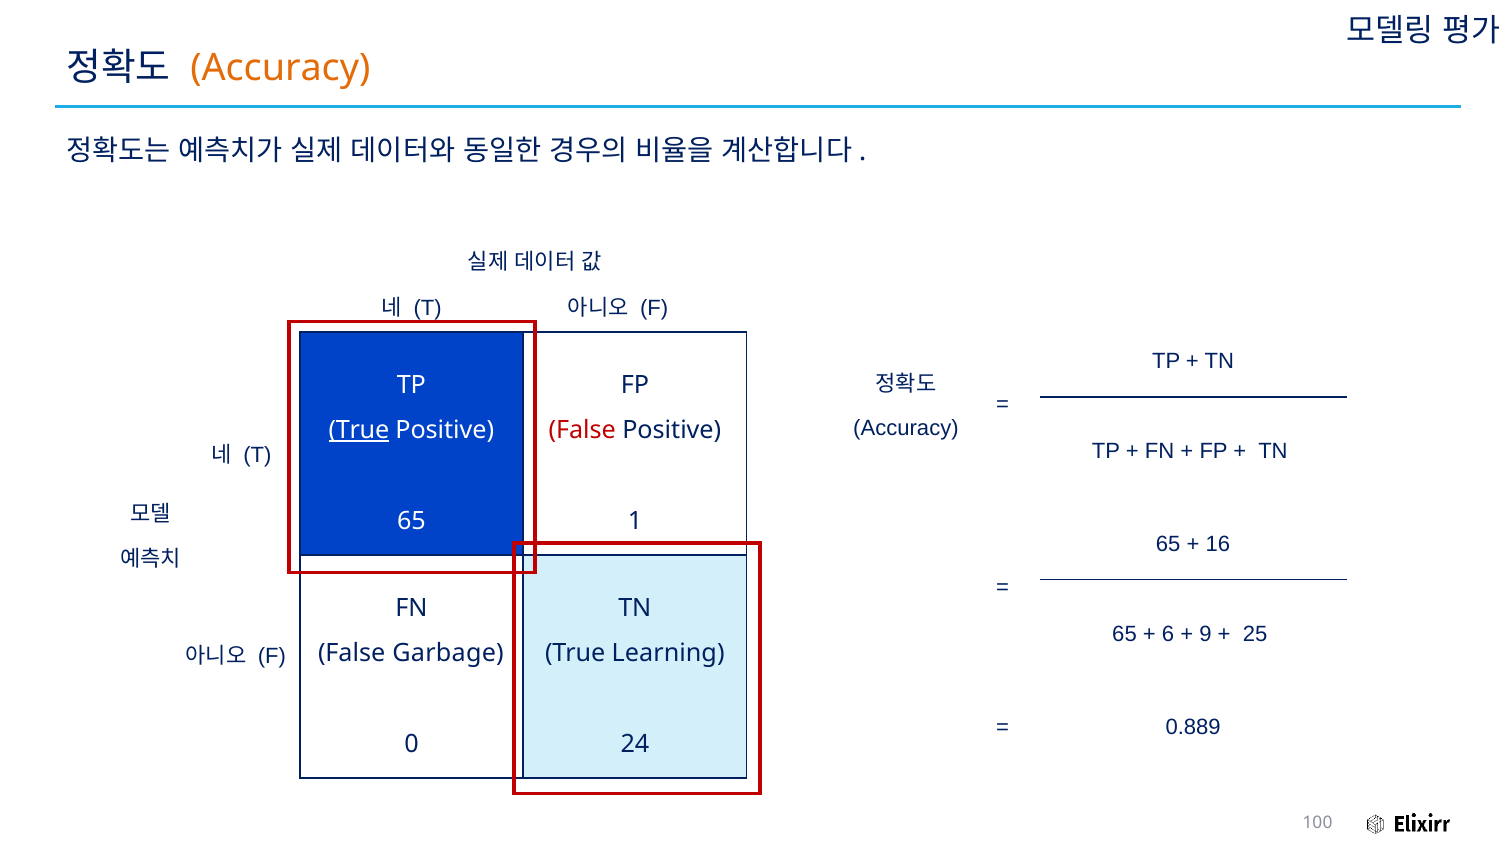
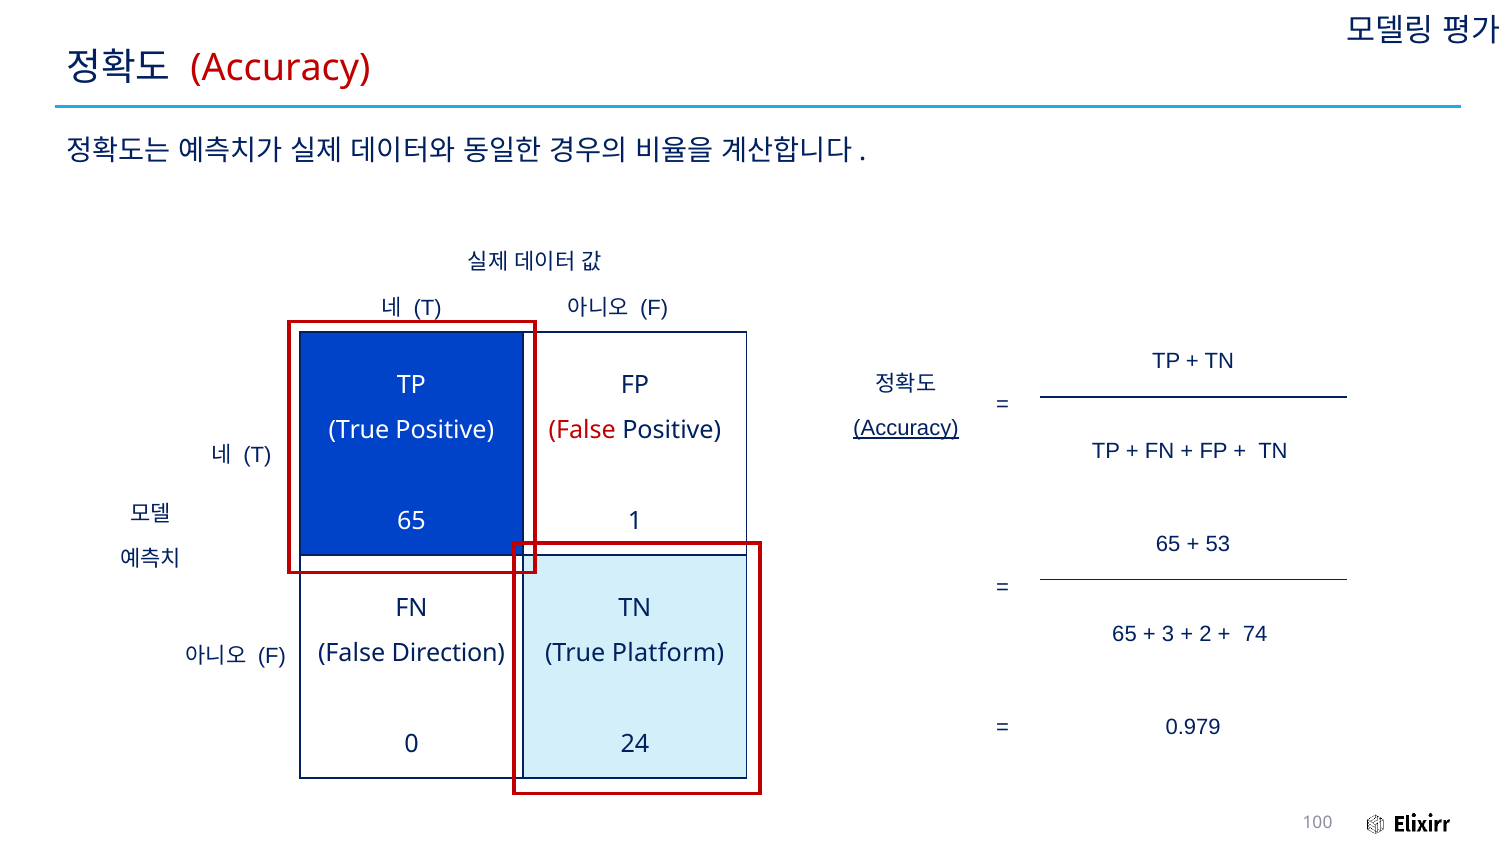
Accuracy colour: orange -> red (280, 68)
Accuracy underline: none -> present (906, 428)
True underline: present -> none (359, 430)
16: 16 -> 53 (1218, 544)
6: 6 -> 3 (1168, 634)
9: 9 -> 2 (1205, 634)
25: 25 -> 74 (1255, 634)
Garbage: Garbage -> Direction (448, 653)
Learning: Learning -> Platform (668, 653)
0.889: 0.889 -> 0.979 (1193, 726)
